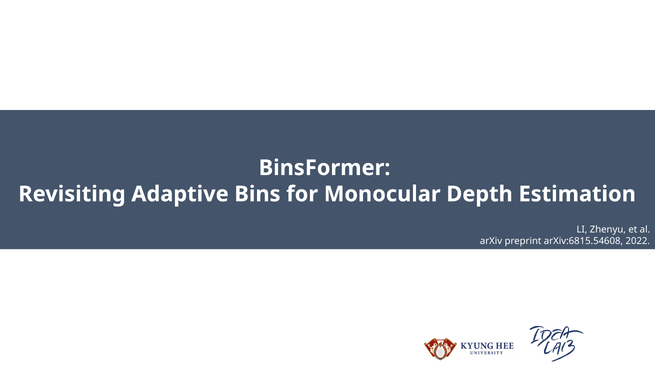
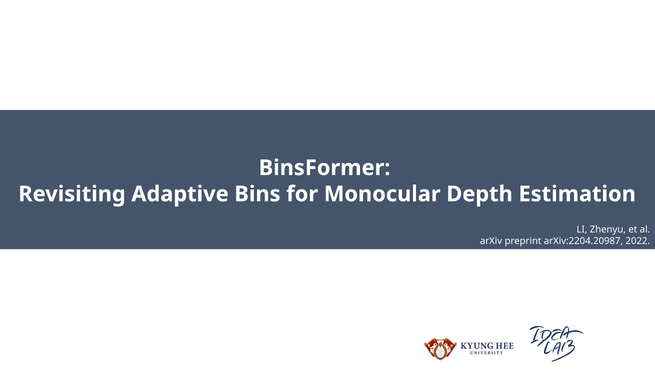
arXiv:6815.54608: arXiv:6815.54608 -> arXiv:2204.20987 (583, 241)
